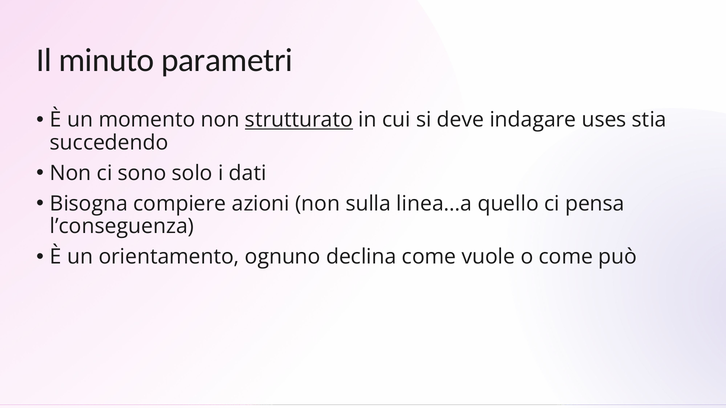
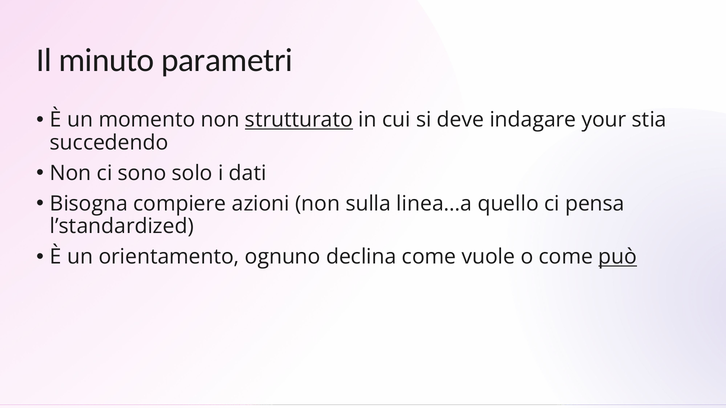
uses: uses -> your (604, 120)
l’conseguenza: l’conseguenza -> l’standardized (122, 227)
può underline: none -> present (618, 257)
